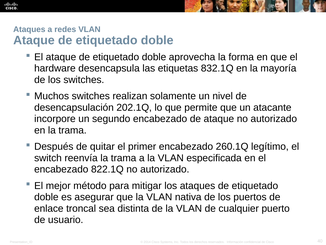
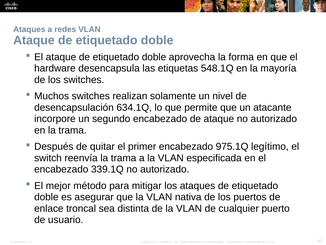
832.1Q: 832.1Q -> 548.1Q (217, 68)
202.1Q: 202.1Q -> 634.1Q (134, 107)
260.1Q: 260.1Q -> 975.1Q (232, 146)
822.1Q: 822.1Q -> 339.1Q (107, 169)
